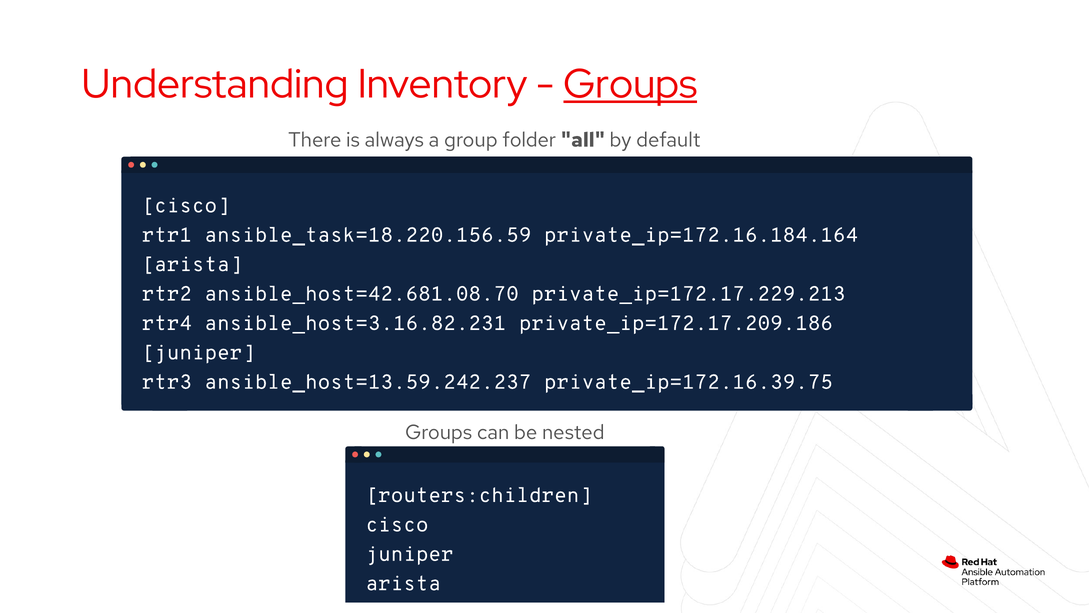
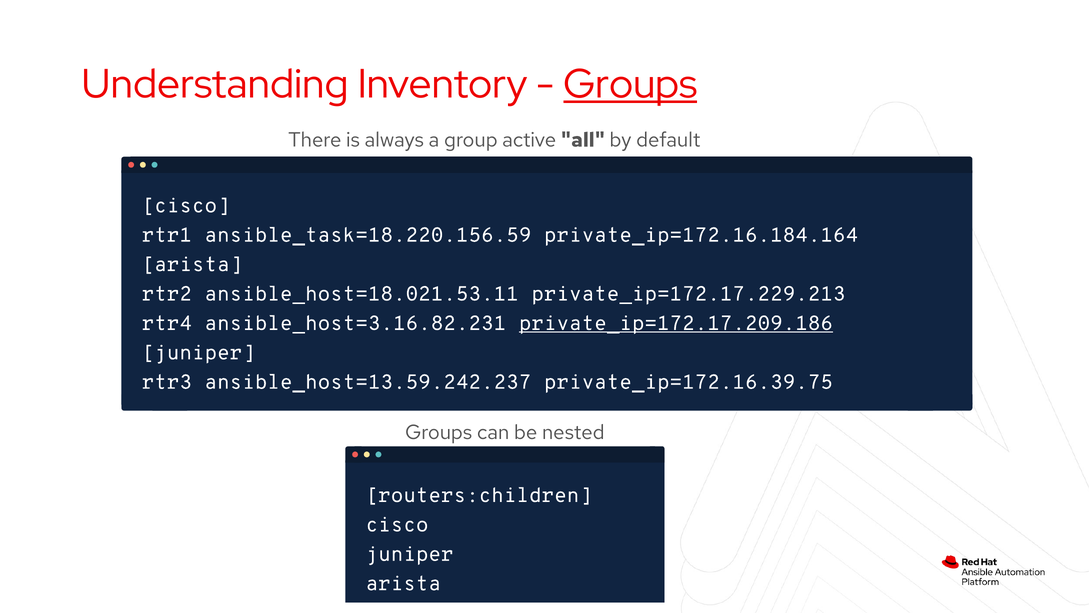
folder: folder -> active (529, 140)
ansible_host=42.681.08.70: ansible_host=42.681.08.70 -> ansible_host=18.021.53.11 (362, 294)
private_ip=172.17.209.186 underline: none -> present (676, 323)
